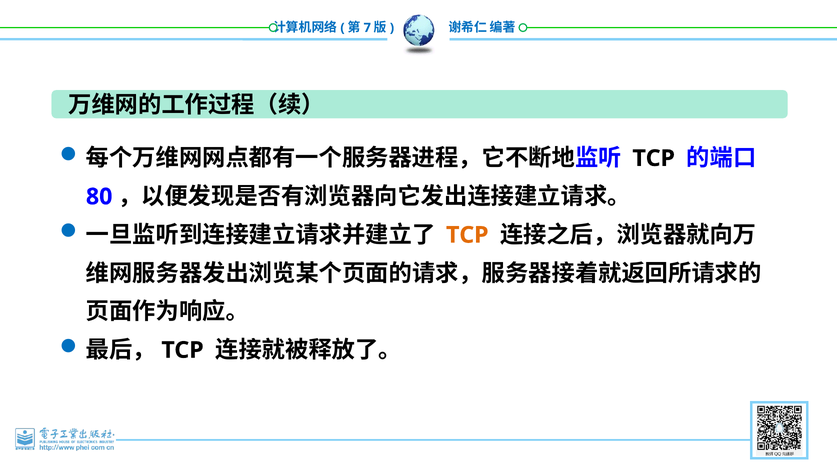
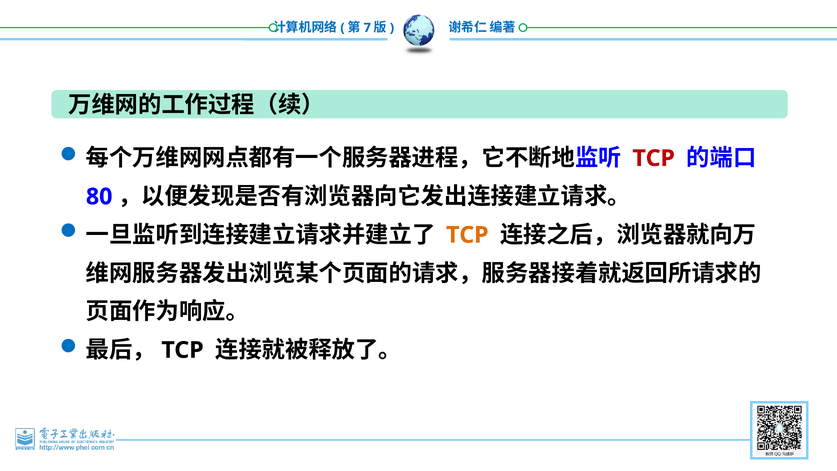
TCP colour: black -> red (654, 158)
